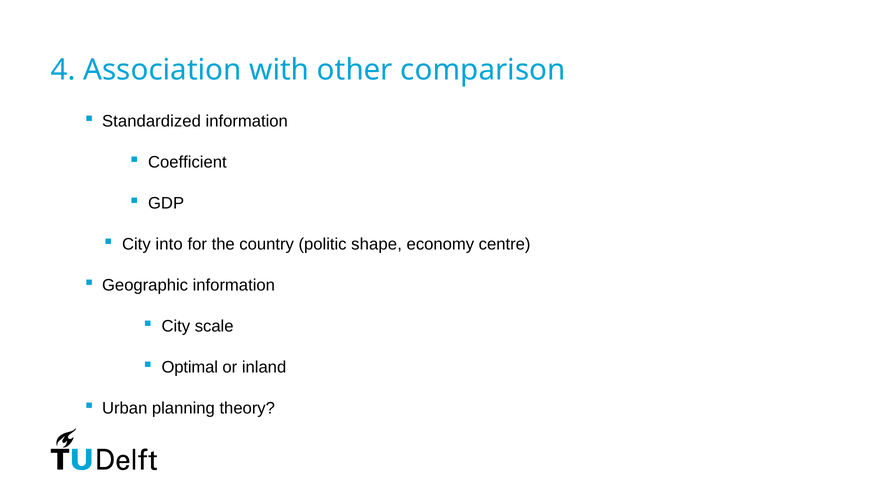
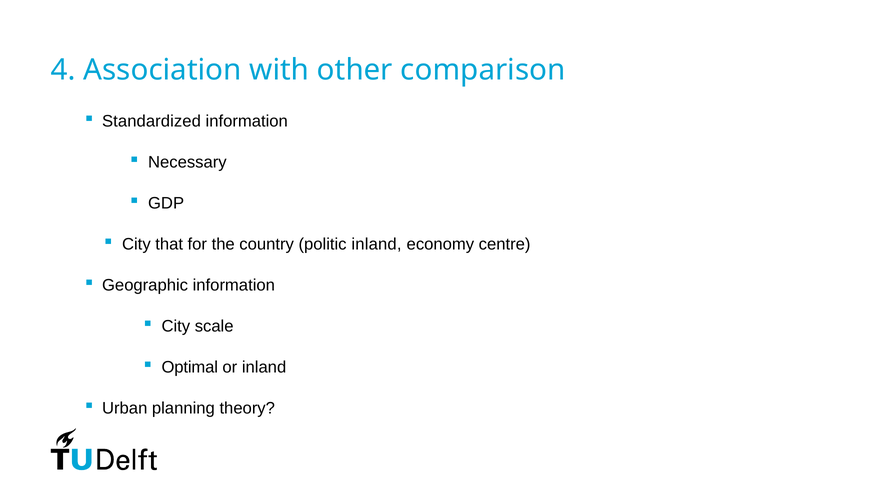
Coefficient: Coefficient -> Necessary (187, 163)
into: into -> that (169, 245)
politic shape: shape -> inland (377, 245)
